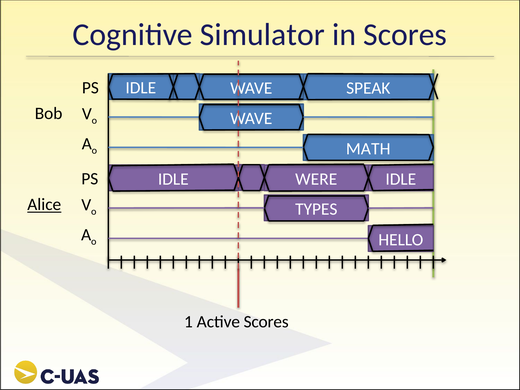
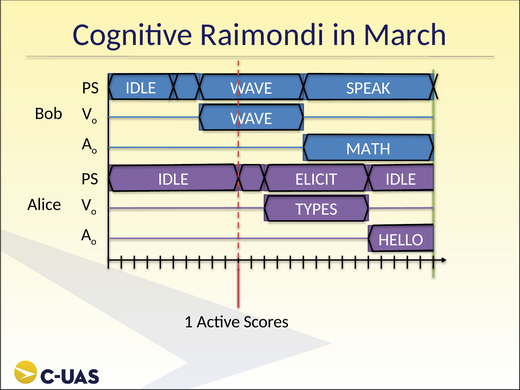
Simulator: Simulator -> Raimondi (262, 35)
in Scores: Scores -> March (405, 35)
WERE: WERE -> ELICIT (316, 179)
Alice underline: present -> none (44, 205)
